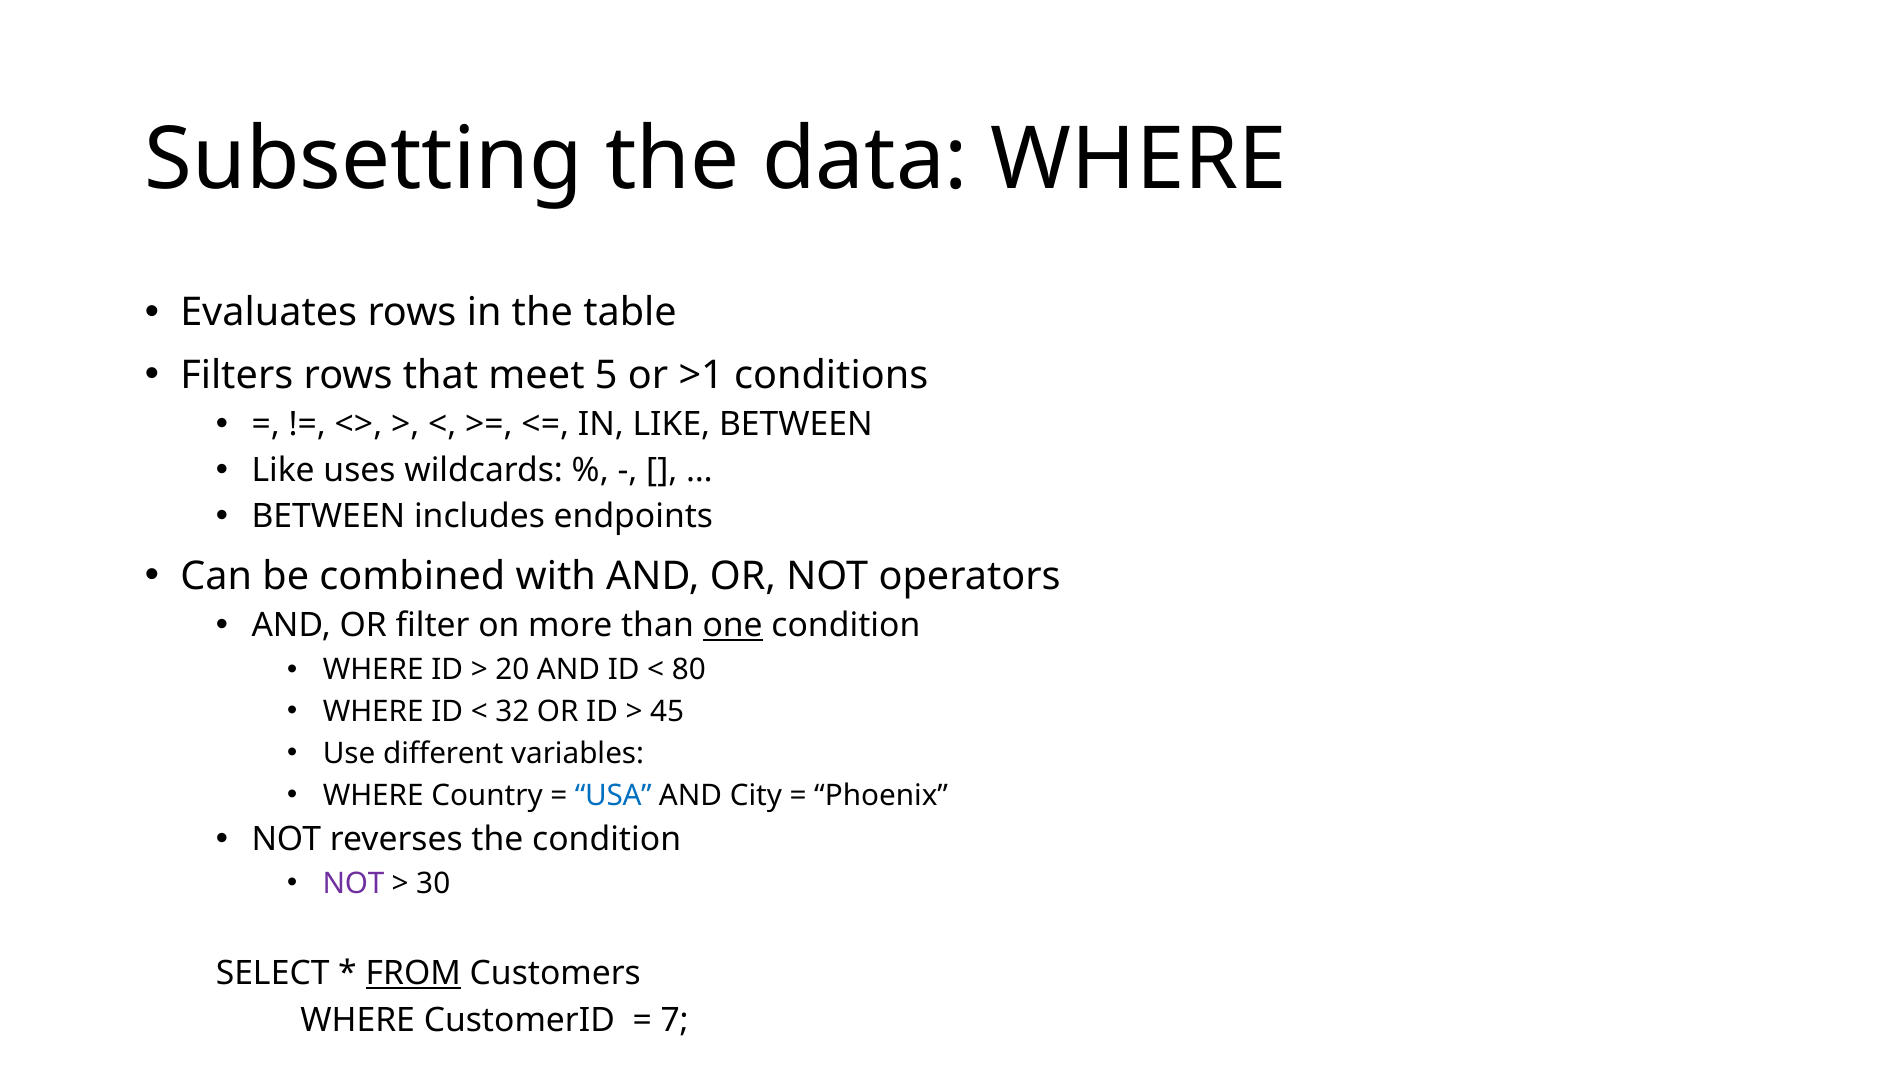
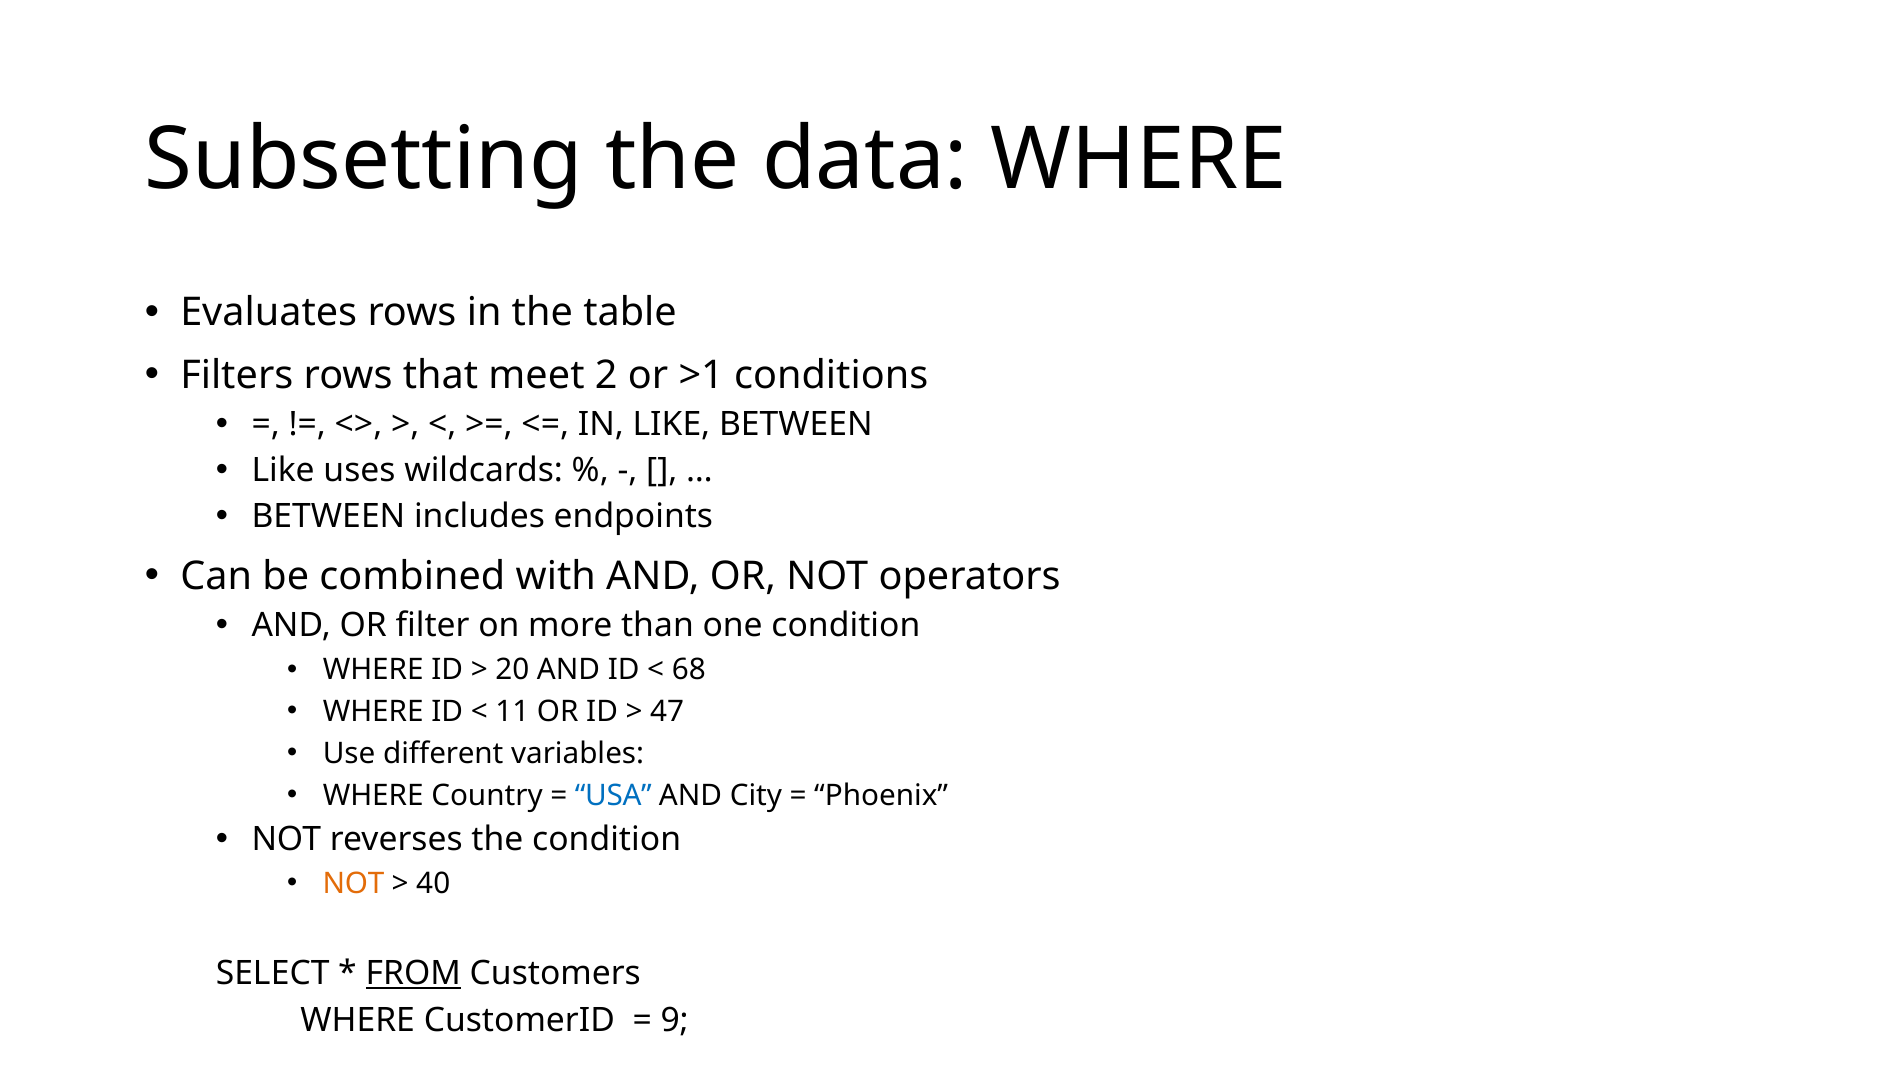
5: 5 -> 2 (606, 375)
one underline: present -> none (733, 626)
80: 80 -> 68 (689, 670)
32: 32 -> 11 (512, 712)
45: 45 -> 47 (667, 712)
NOT colour: purple -> orange (354, 884)
30: 30 -> 40 (433, 884)
7: 7 -> 9 (675, 1020)
